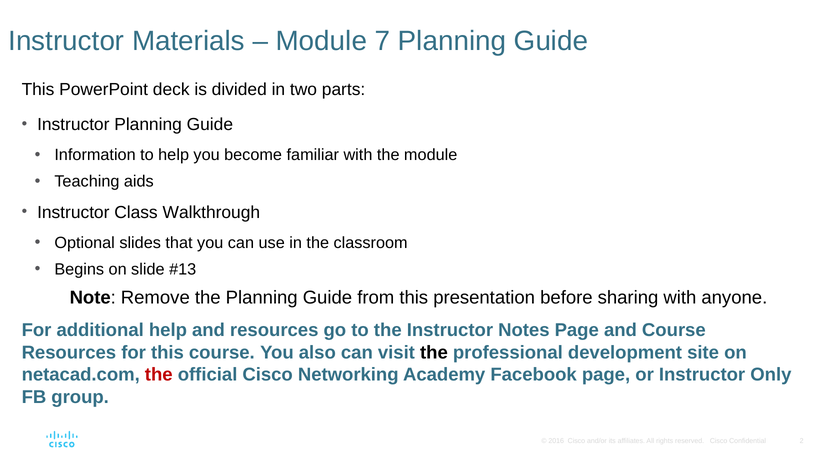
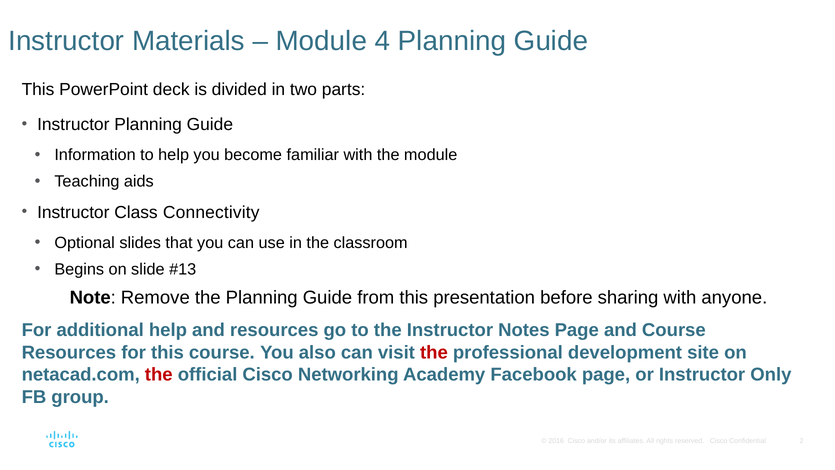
7: 7 -> 4 (382, 41)
Walkthrough: Walkthrough -> Connectivity (211, 212)
the colour: black -> red (434, 352)
